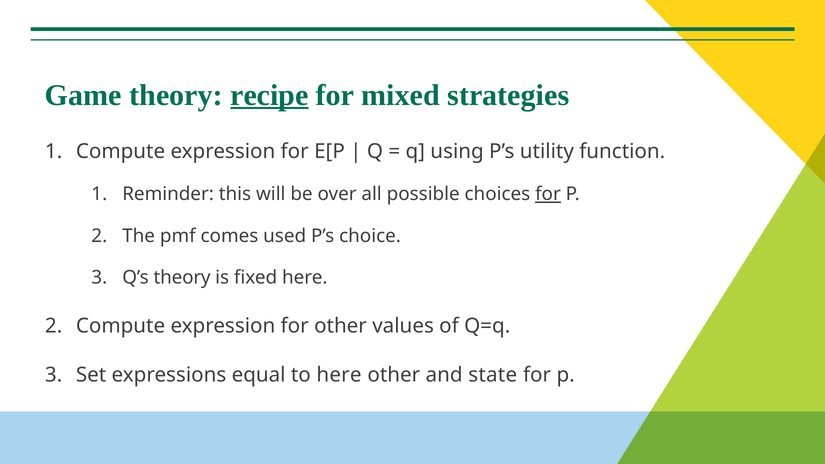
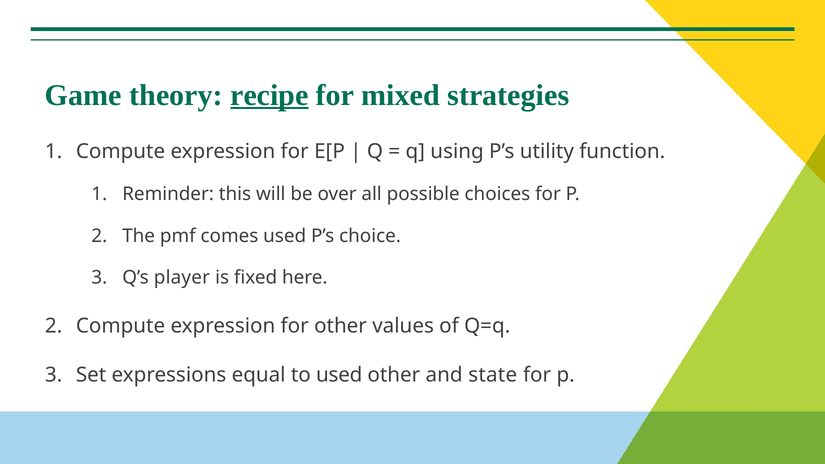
for underline: present -> none (548, 194)
Q’s theory: theory -> player (182, 278)
to here: here -> used (339, 375)
